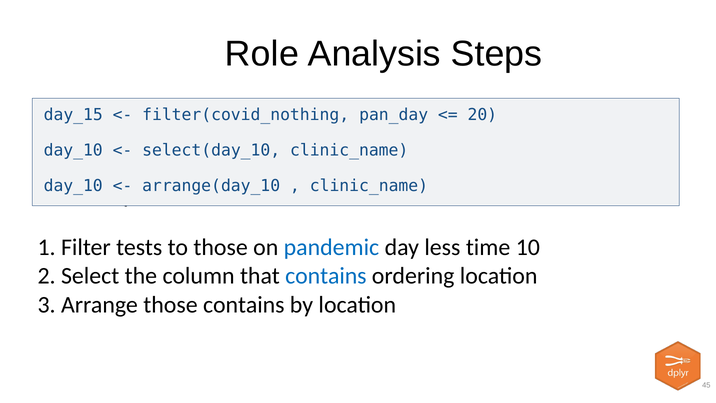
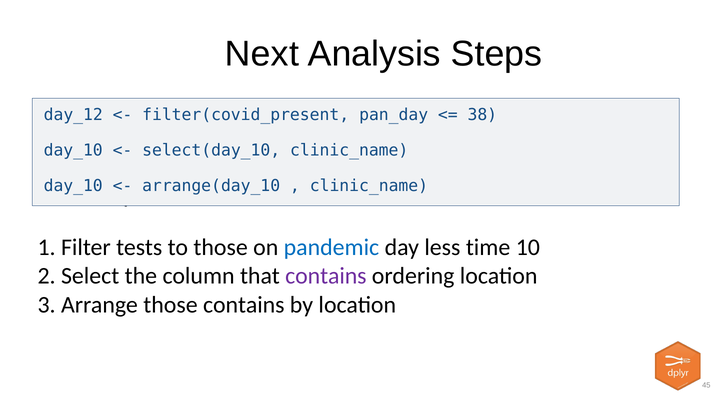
Role: Role -> Next (262, 54)
day_15: day_15 -> day_12 (73, 115)
filter(covid_nothing: filter(covid_nothing -> filter(covid_present (246, 115)
20: 20 -> 38 (482, 115)
contains colour: blue -> purple (326, 276)
